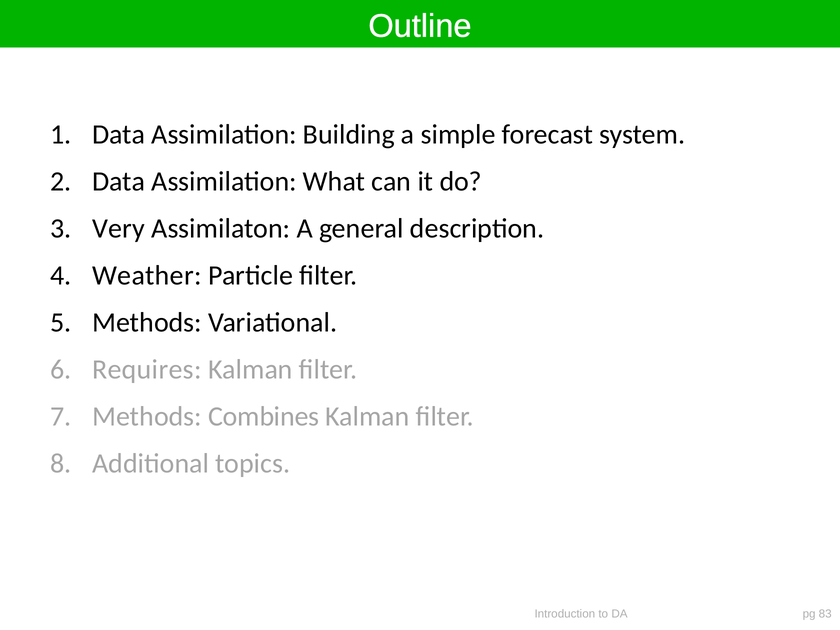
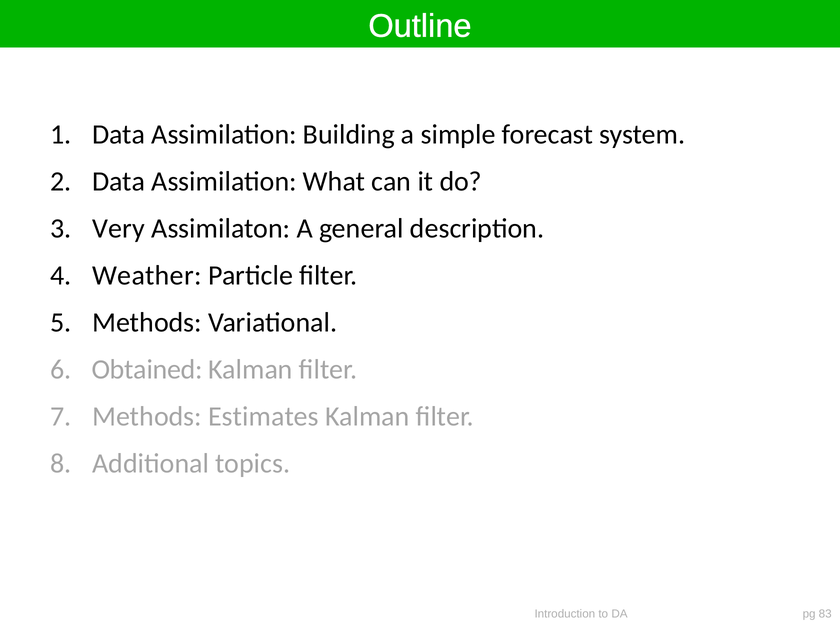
Requires: Requires -> Obtained (147, 369)
Combines: Combines -> Estimates (264, 416)
